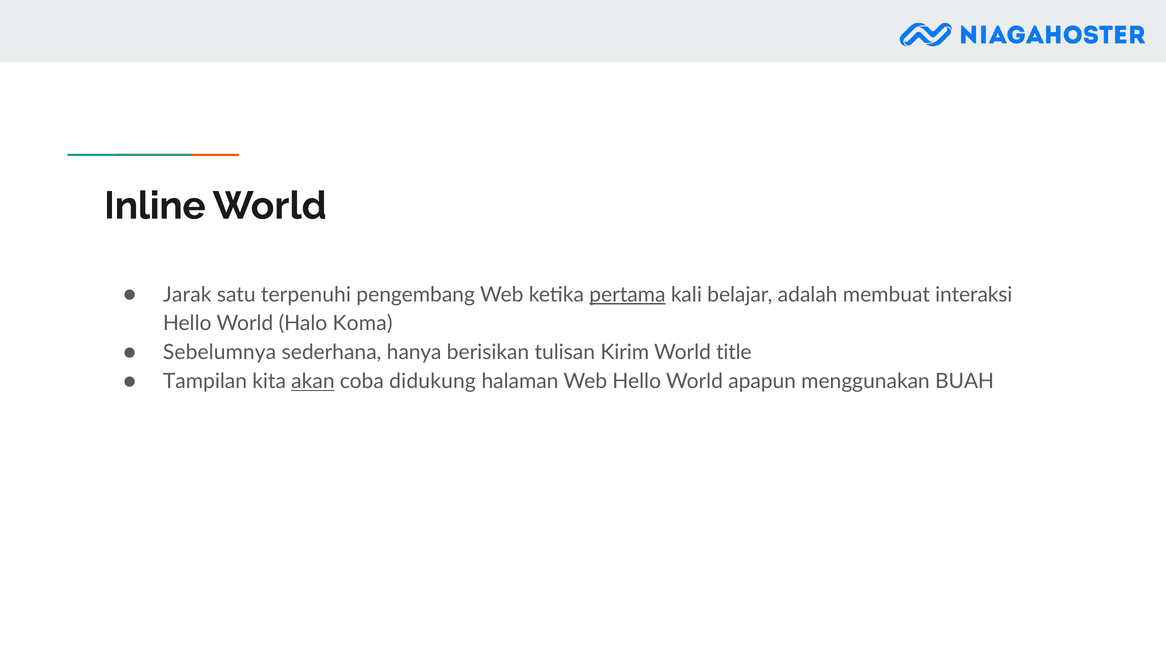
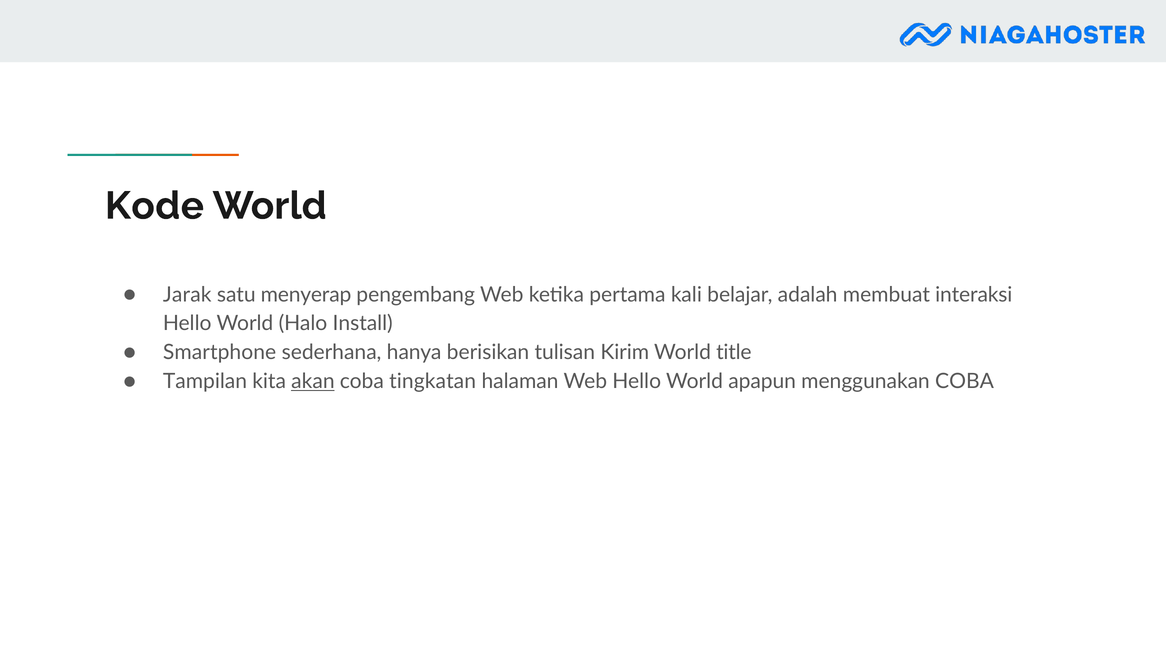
Inline: Inline -> Kode (154, 206)
terpenuhi: terpenuhi -> menyerap (306, 295)
pertama underline: present -> none (627, 295)
Koma: Koma -> Install (363, 323)
Sebelumnya: Sebelumnya -> Smartphone (220, 352)
didukung: didukung -> tingkatan (433, 381)
menggunakan BUAH: BUAH -> COBA (965, 381)
